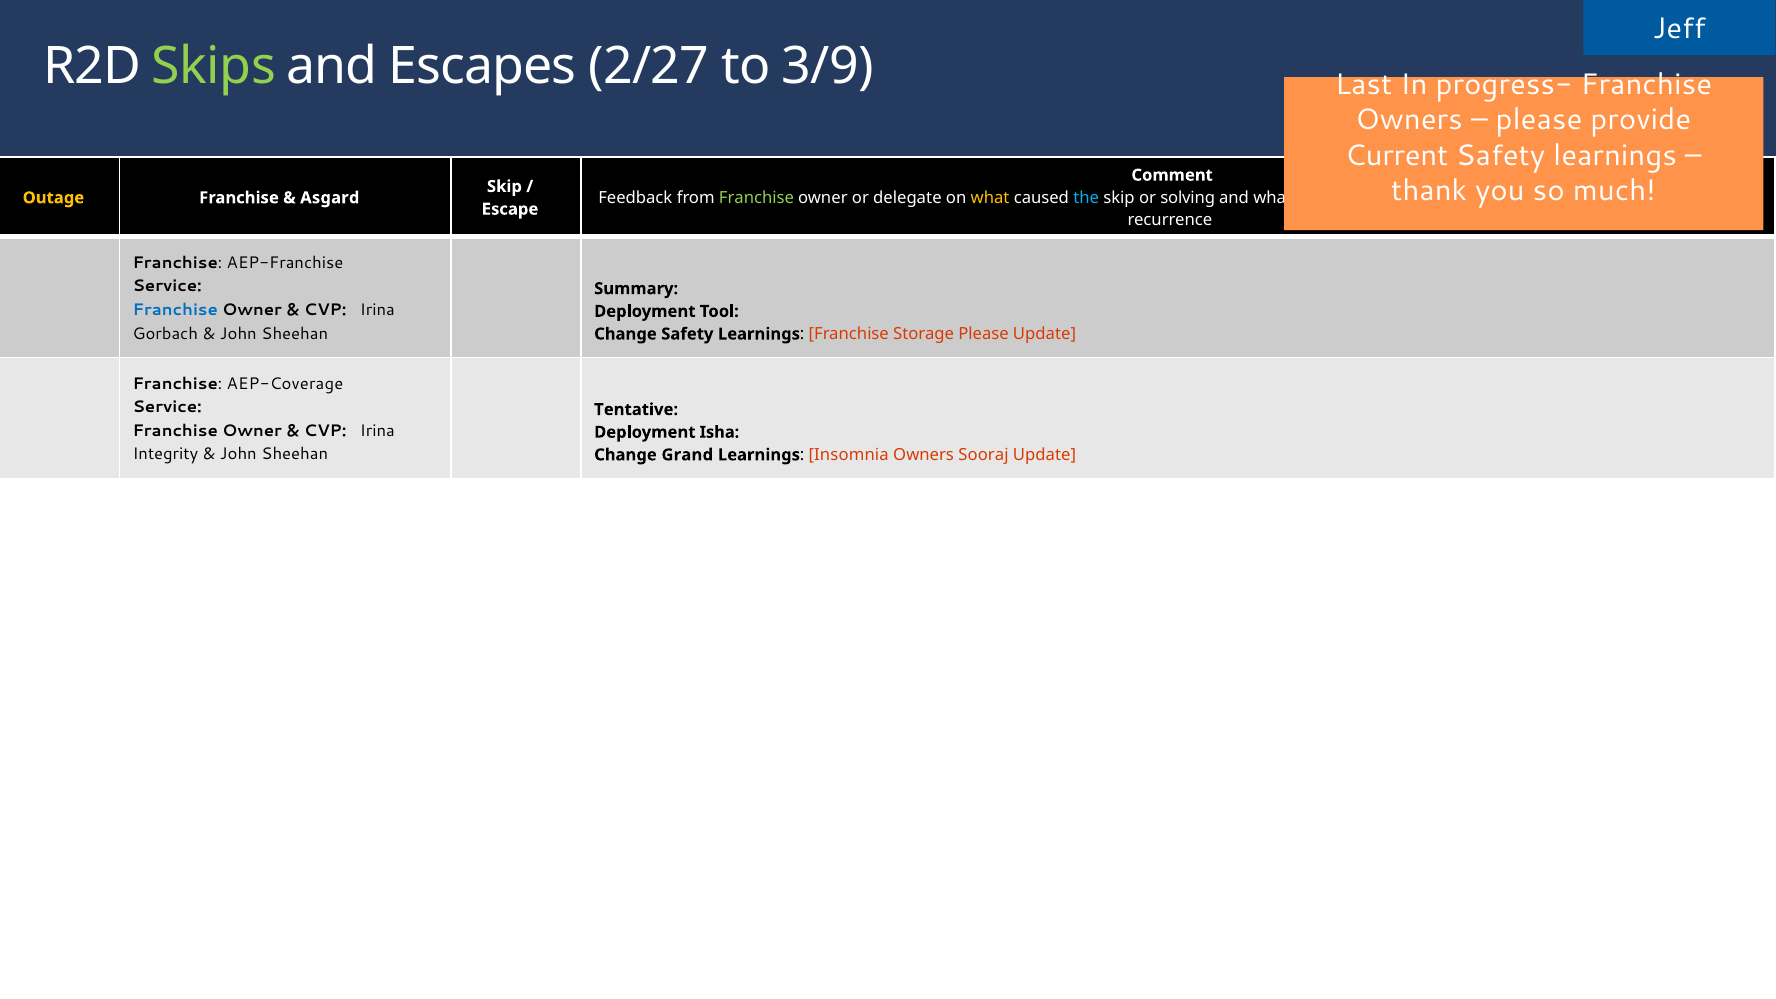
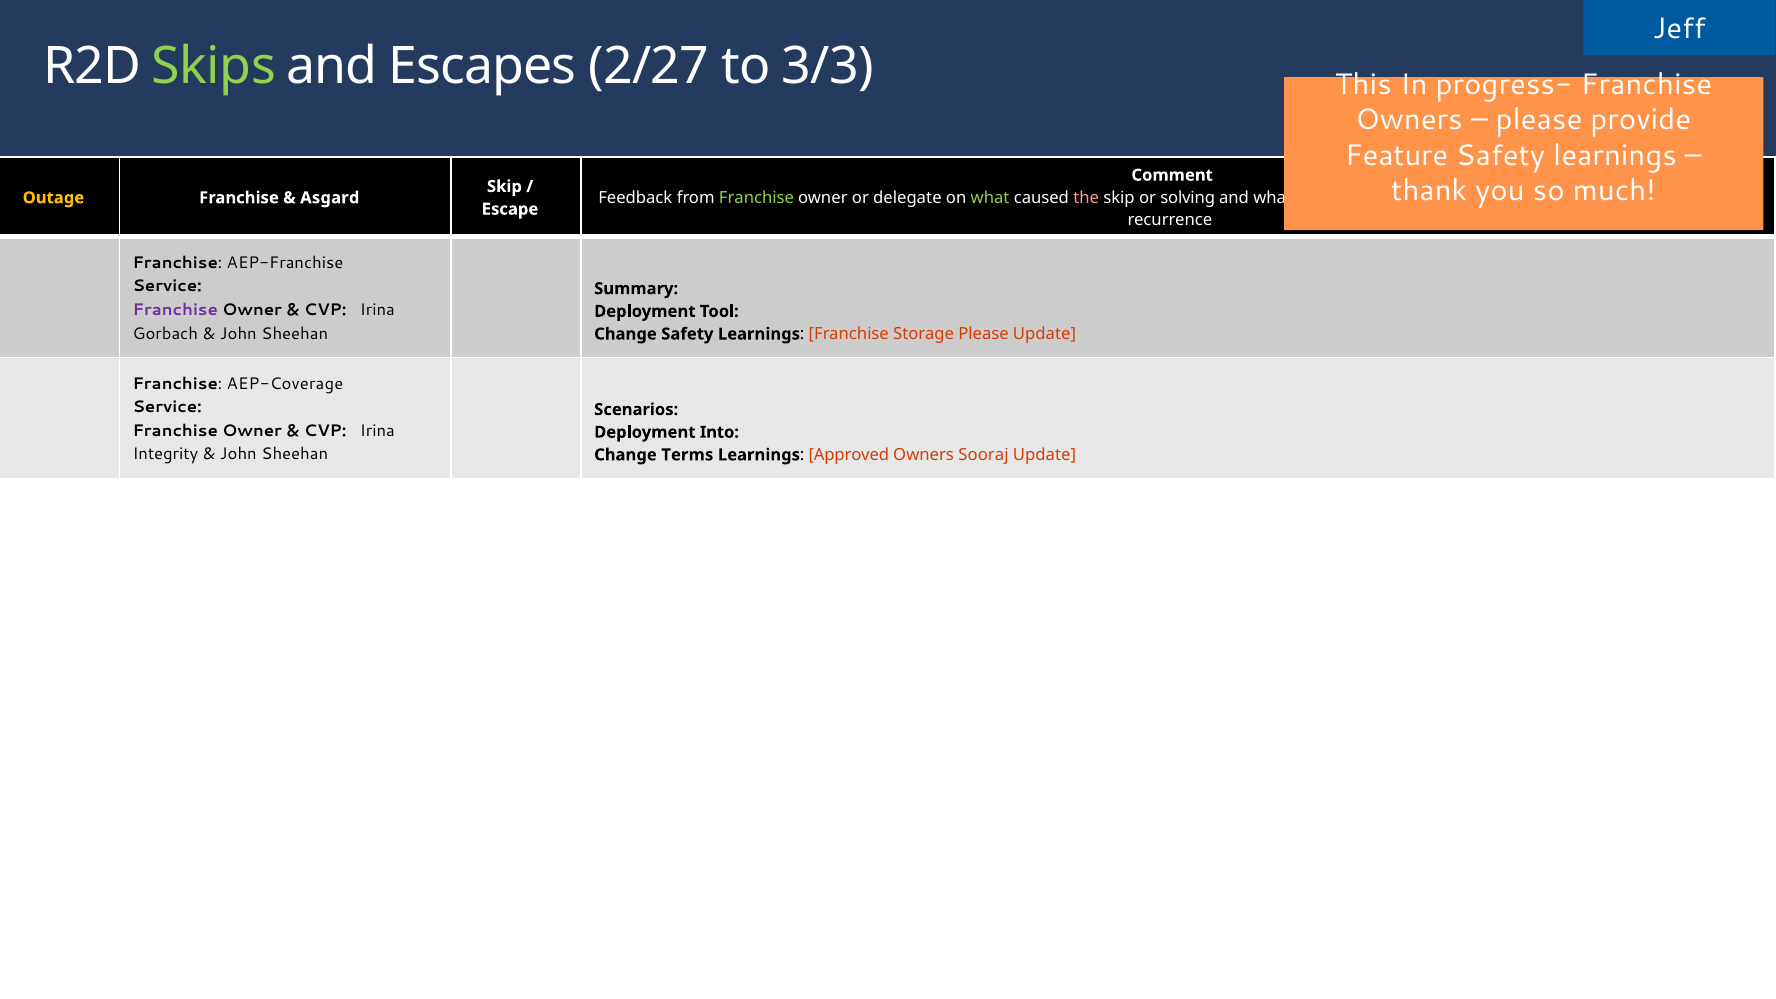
3/9: 3/9 -> 3/3 (828, 66)
Last: Last -> This (1363, 85)
Current: Current -> Feature (1397, 156)
what colour: yellow -> light green (990, 198)
the colour: light blue -> pink (1086, 198)
Franchise colour: blue -> purple (175, 310)
Tentative: Tentative -> Scenarios (636, 410)
Isha: Isha -> Into (719, 432)
Grand: Grand -> Terms (687, 455)
Insomnia: Insomnia -> Approved (849, 455)
